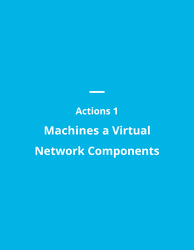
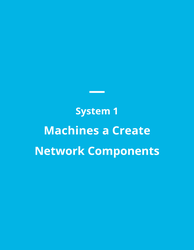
Actions: Actions -> System (93, 112)
Virtual: Virtual -> Create (131, 131)
